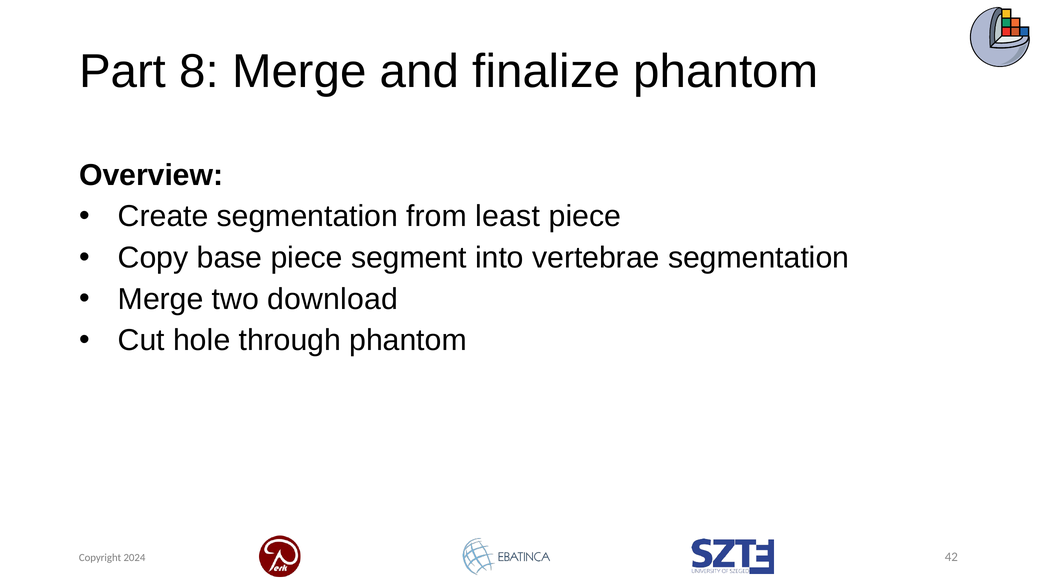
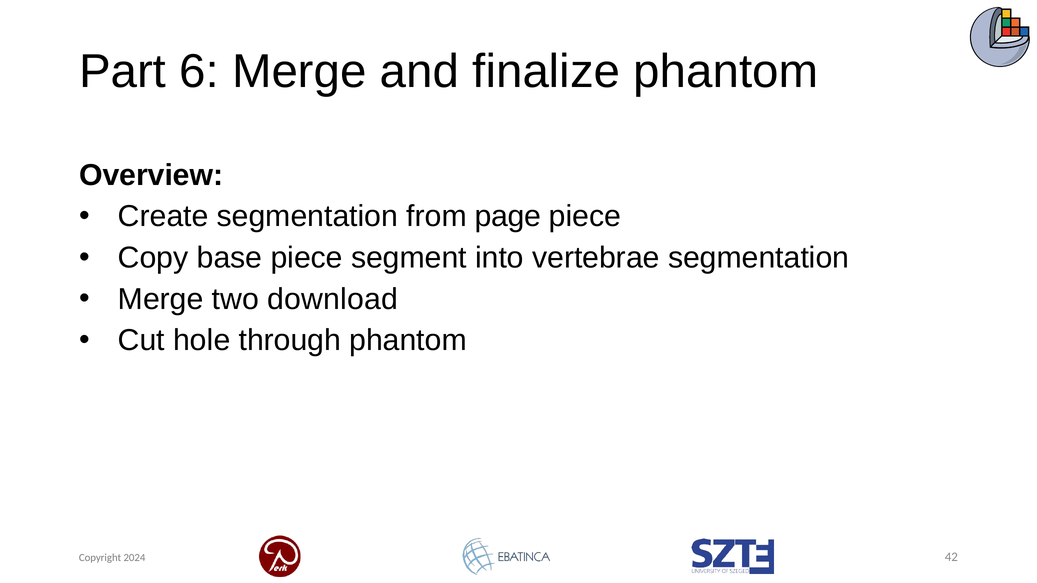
8: 8 -> 6 (199, 72)
least: least -> page (508, 217)
